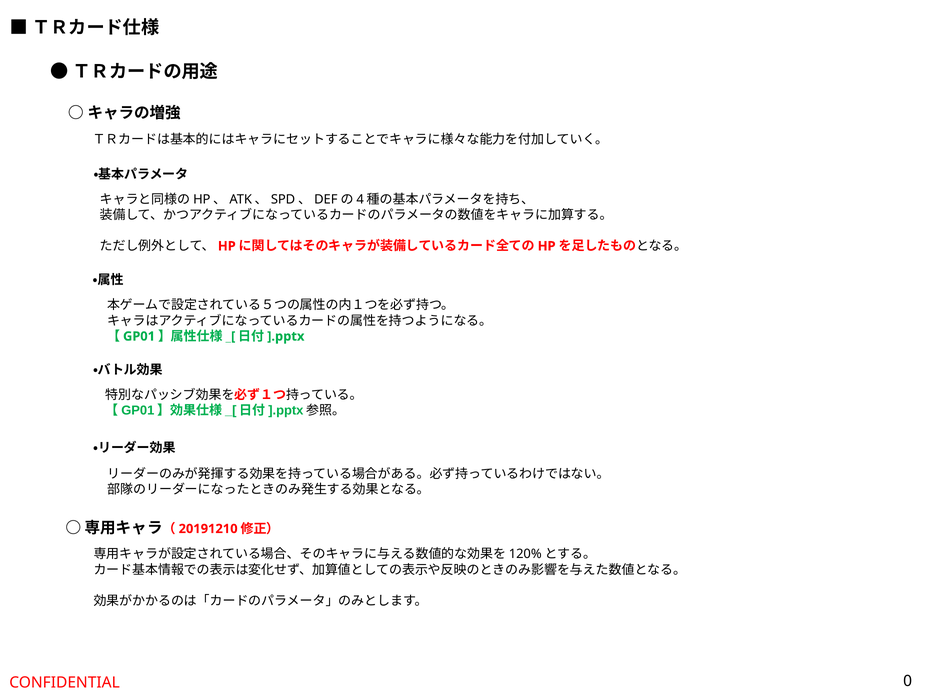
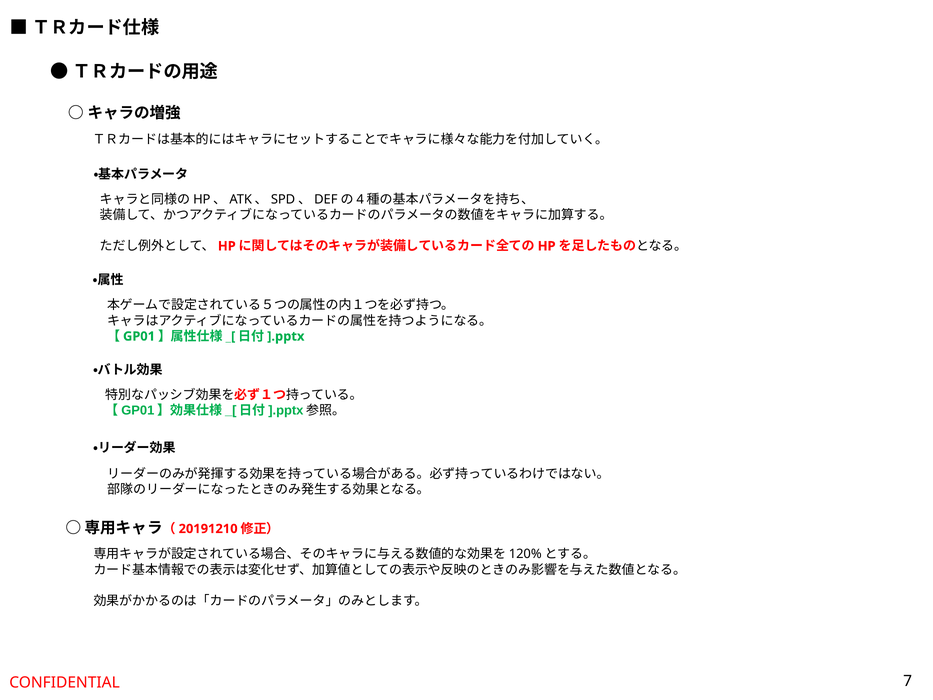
0: 0 -> 7 (908, 681)
